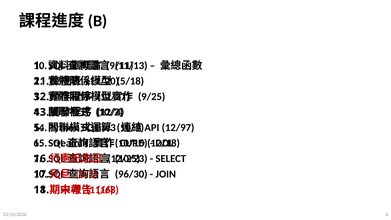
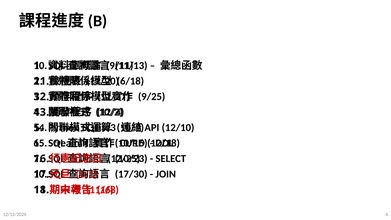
5/18: 5/18 -> 6/18 (130, 81)
12/97: 12/97 -> 12/10 (178, 128)
96/30: 96/30 -> 17/30 (131, 174)
